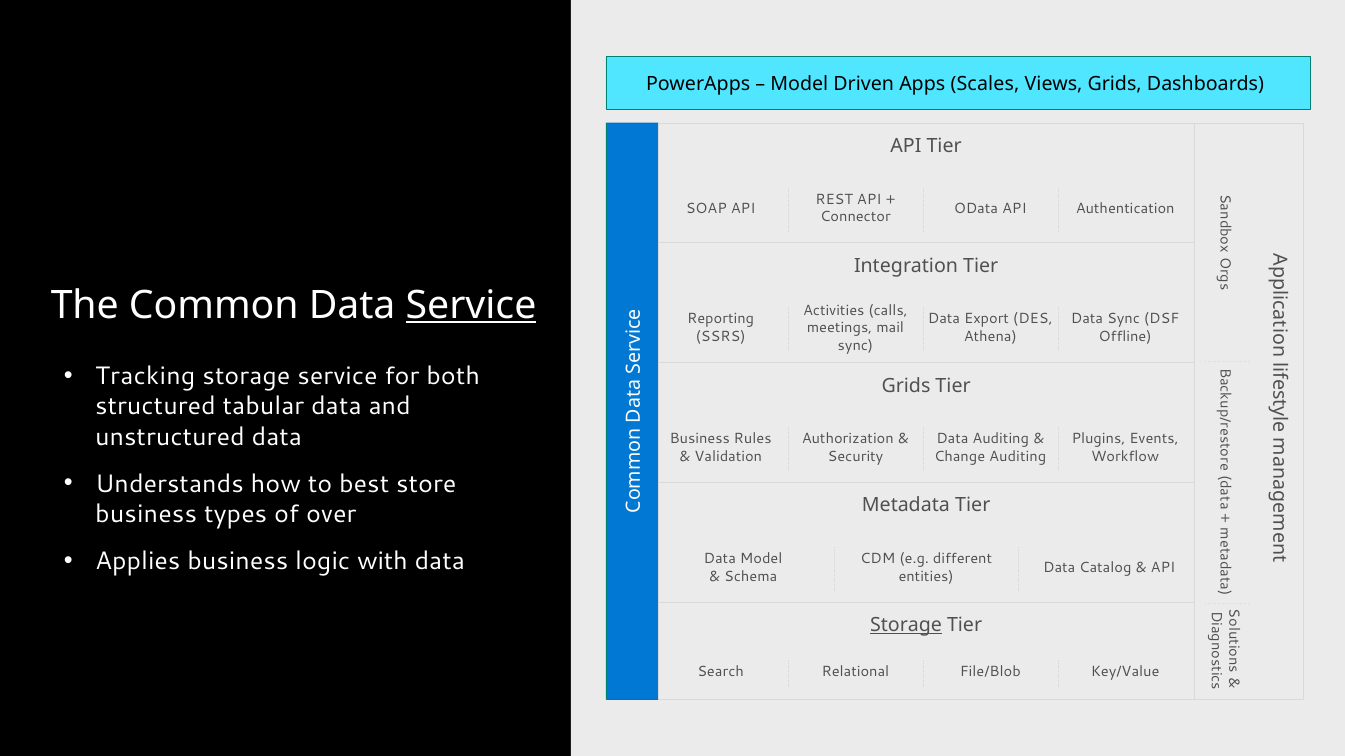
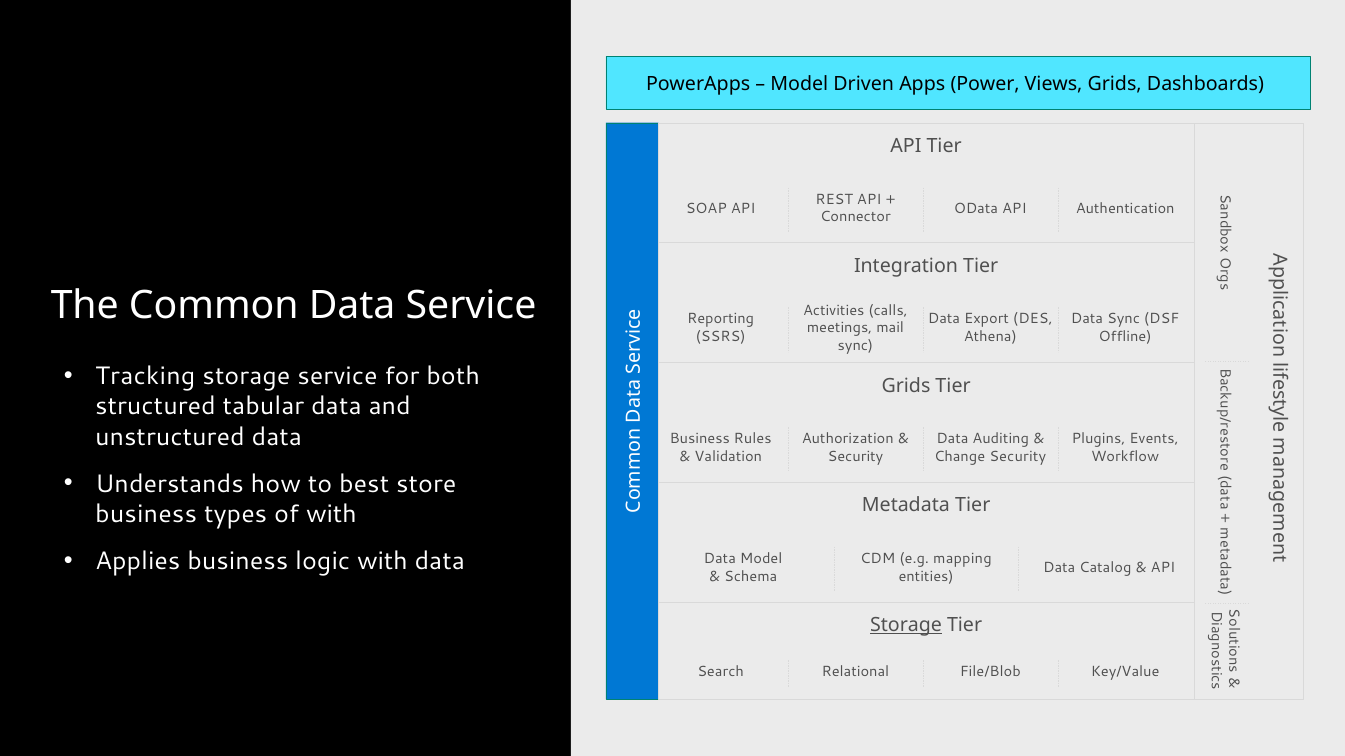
Scales: Scales -> Power (985, 84)
Service underline: present -> none (471, 305)
Change Auditing: Auditing -> Security (1018, 457)
of over: over -> with (331, 515)
different: different -> mapping (962, 559)
